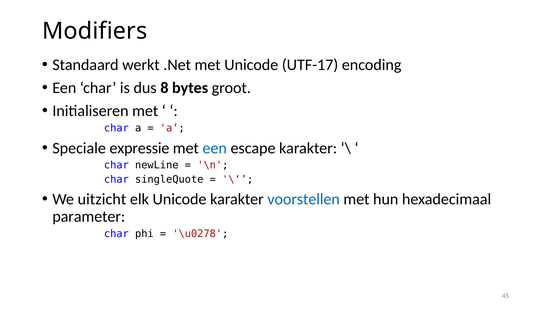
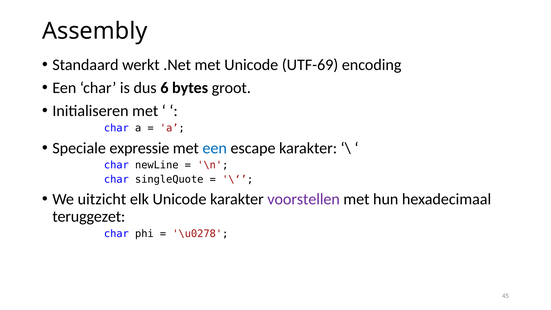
Modifiers: Modifiers -> Assembly (95, 31)
UTF-17: UTF-17 -> UTF-69 (310, 65)
8: 8 -> 6 (164, 88)
voorstellen colour: blue -> purple (304, 199)
parameter: parameter -> teruggezet (89, 217)
